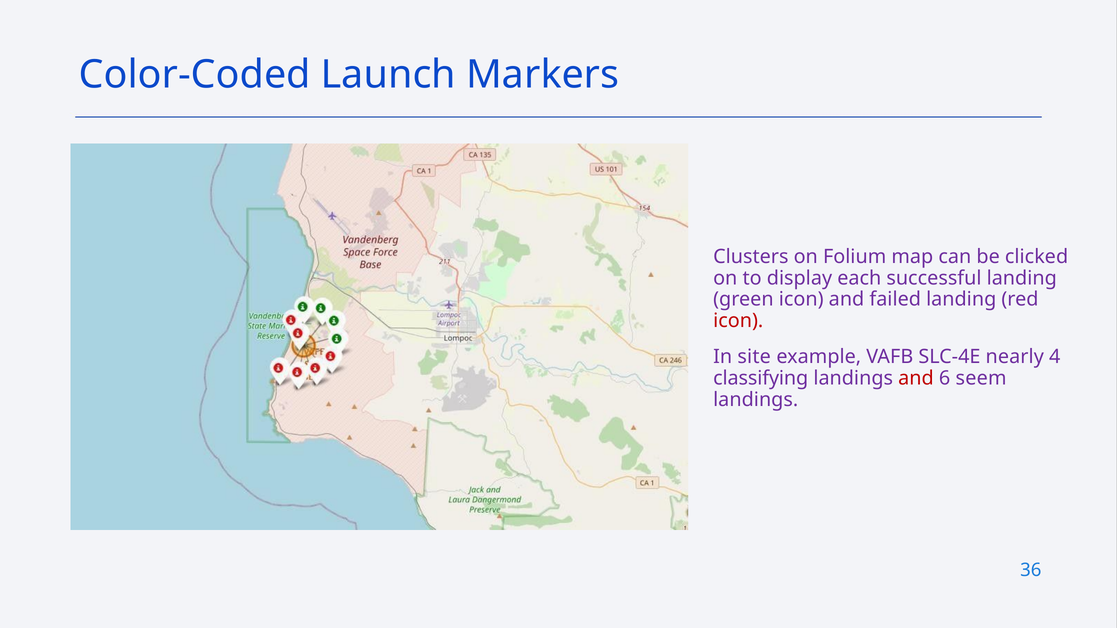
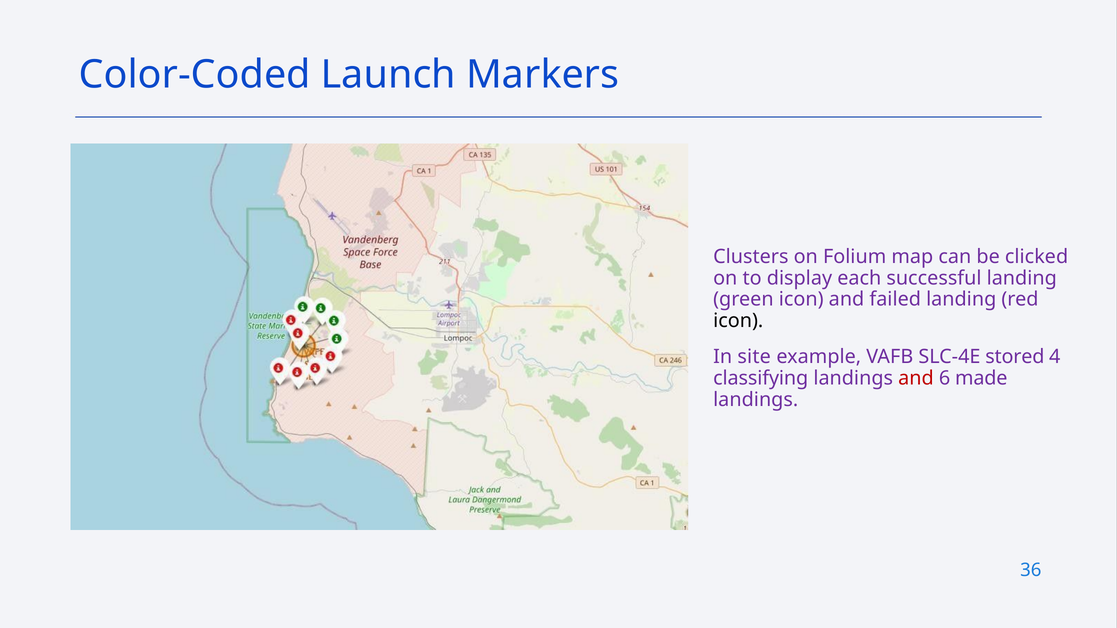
icon colour: red -> black (738, 321)
nearly: nearly -> stored (1015, 357)
seem: seem -> made (981, 378)
